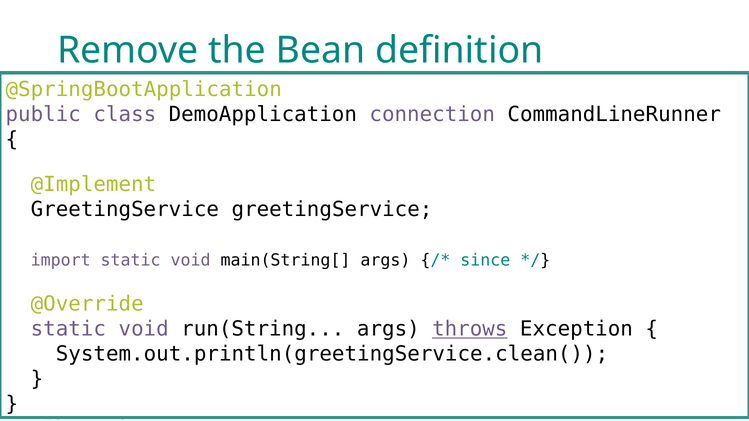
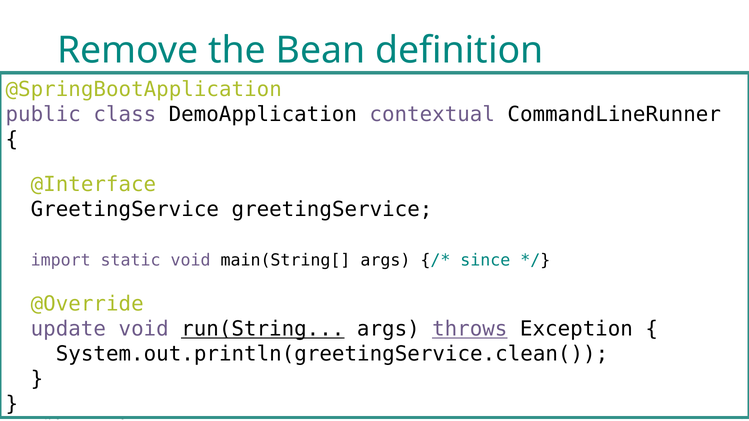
connection: connection -> contextual (432, 114)
@Implement: @Implement -> @Interface (93, 184)
static: static -> update (68, 329)
run(String underline: none -> present (263, 329)
